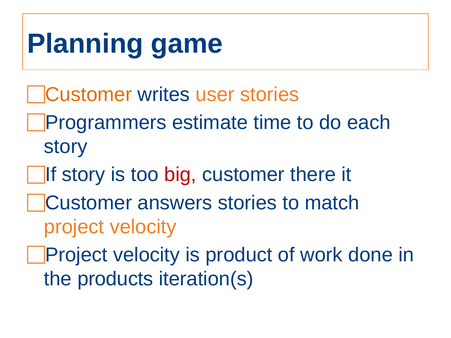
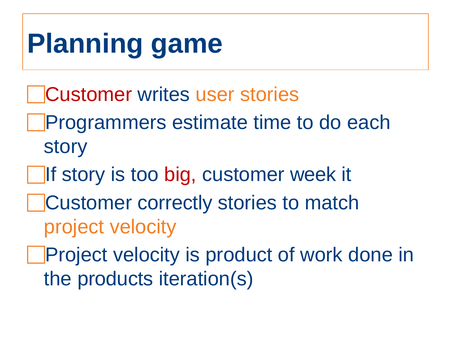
Customer colour: orange -> red (89, 95)
there: there -> week (313, 175)
answers: answers -> correctly (175, 203)
